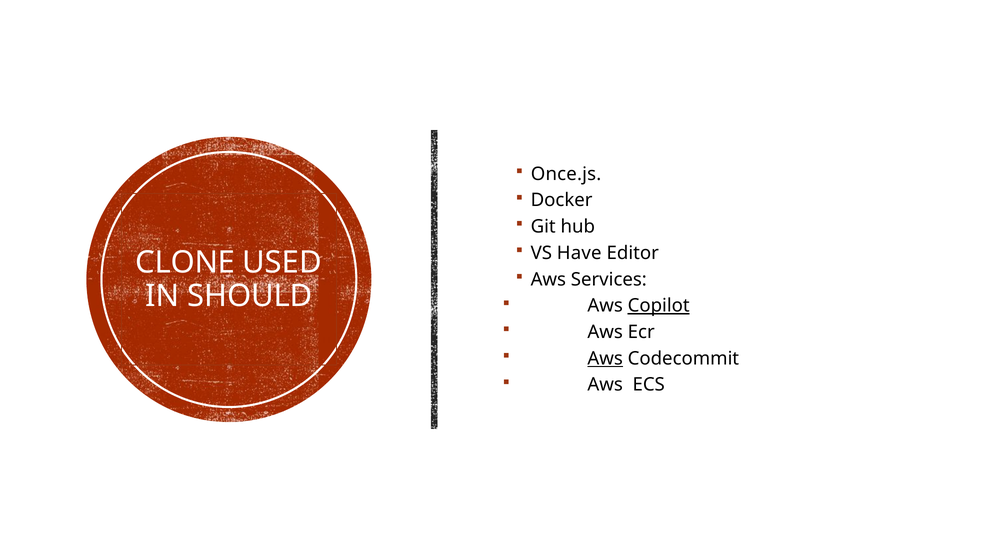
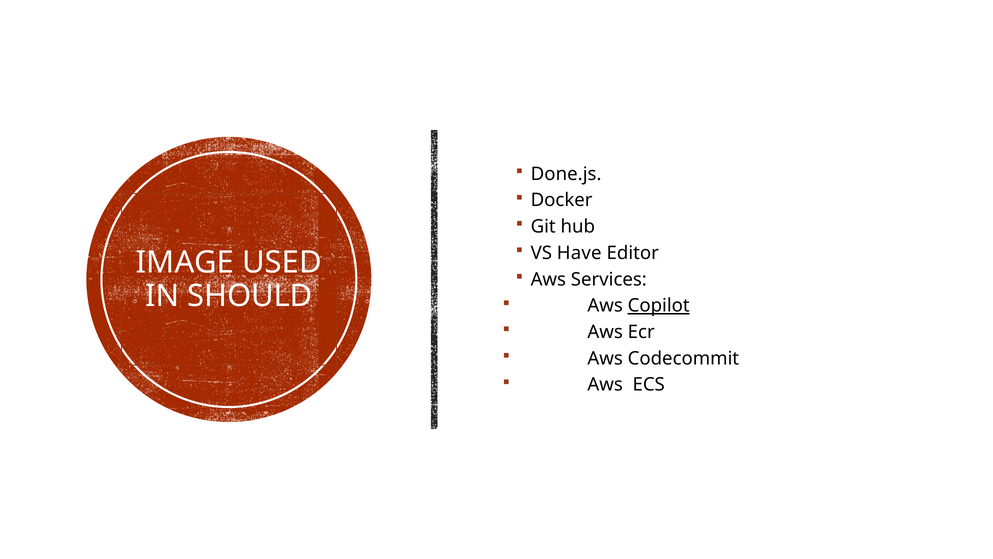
Once.js: Once.js -> Done.js (566, 174)
CLONE: CLONE -> IMAGE (185, 262)
Aws underline: present -> none (605, 358)
